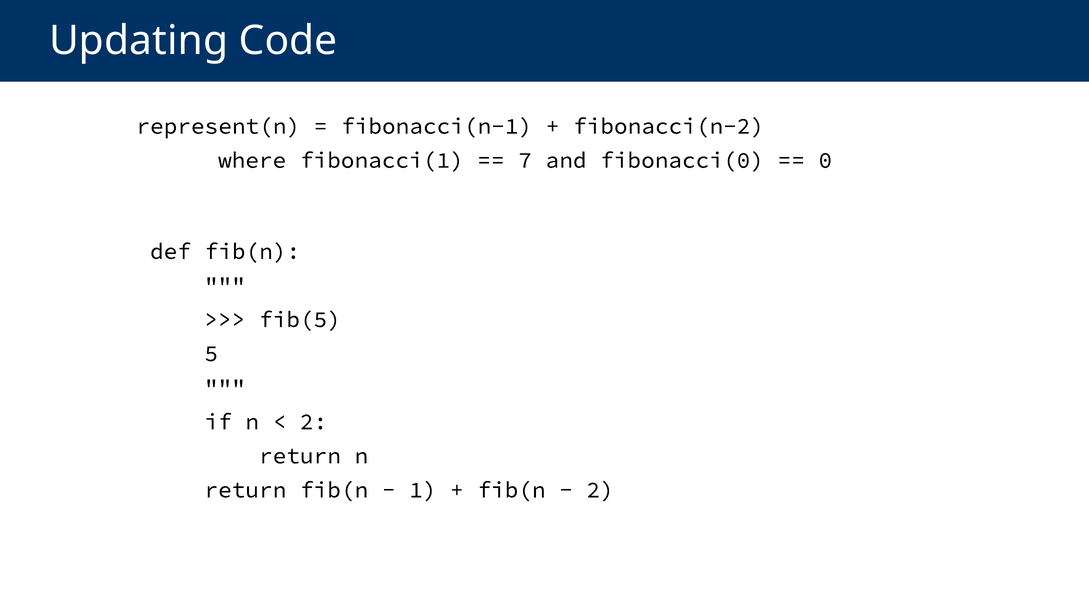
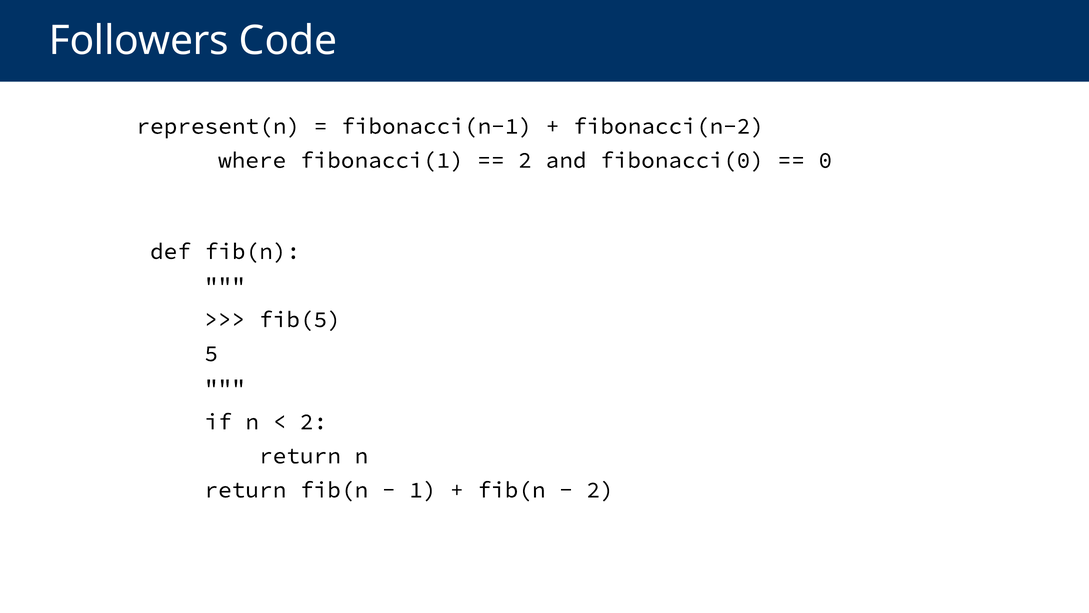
Updating: Updating -> Followers (139, 41)
7: 7 -> 2 (525, 160)
